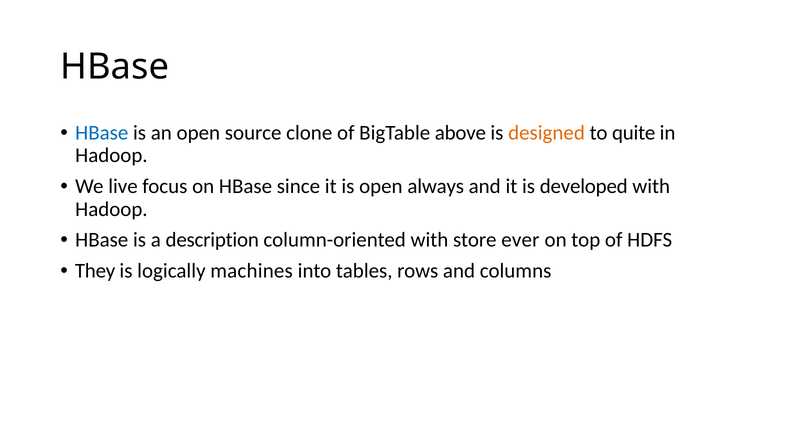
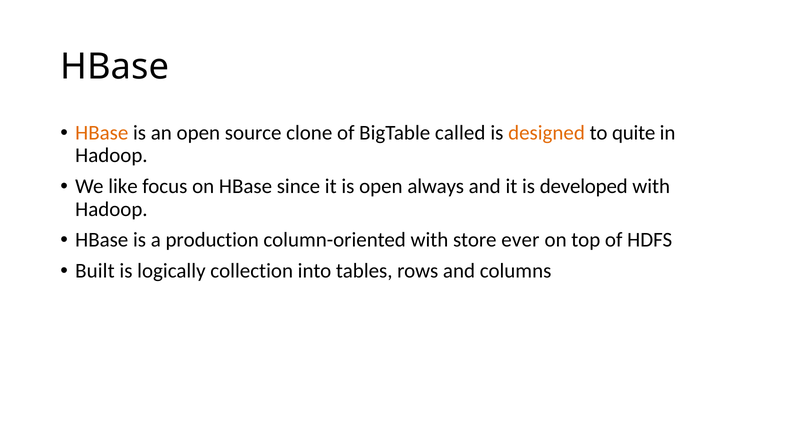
HBase colour: blue -> orange (102, 133)
above: above -> called (460, 133)
live: live -> like (123, 186)
description: description -> production (212, 240)
They: They -> Built (95, 271)
machines: machines -> collection (252, 271)
